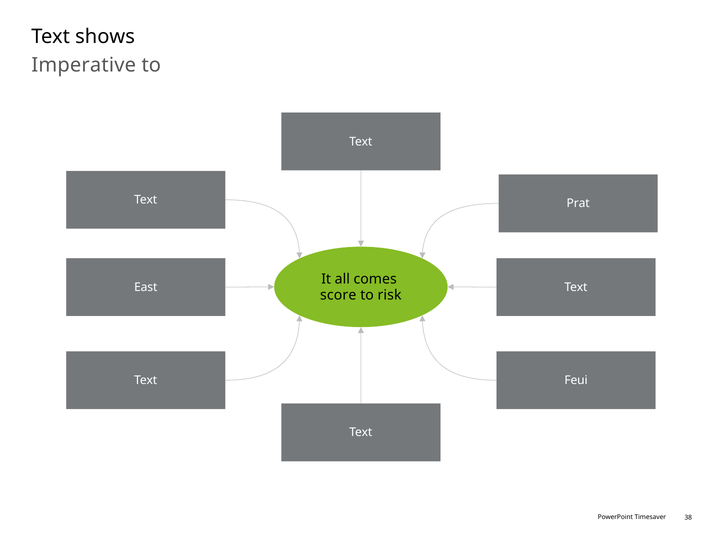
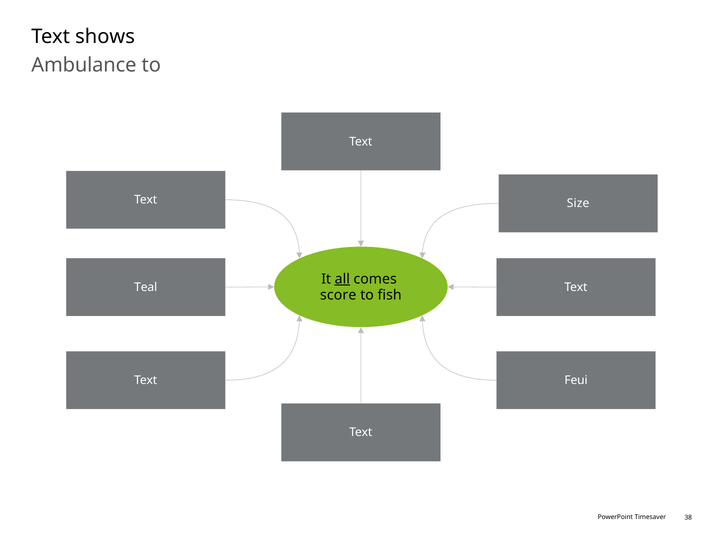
Imperative: Imperative -> Ambulance (84, 65)
Prat: Prat -> Size (578, 204)
all underline: none -> present (342, 279)
East: East -> Teal (146, 287)
risk: risk -> fish (390, 295)
